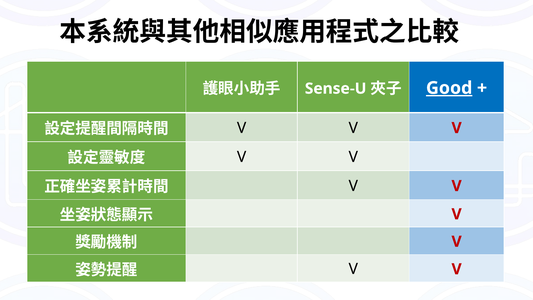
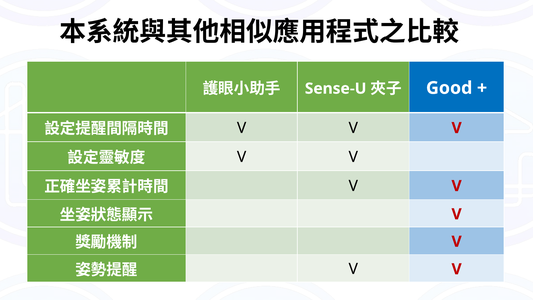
Good underline: present -> none (449, 88)
